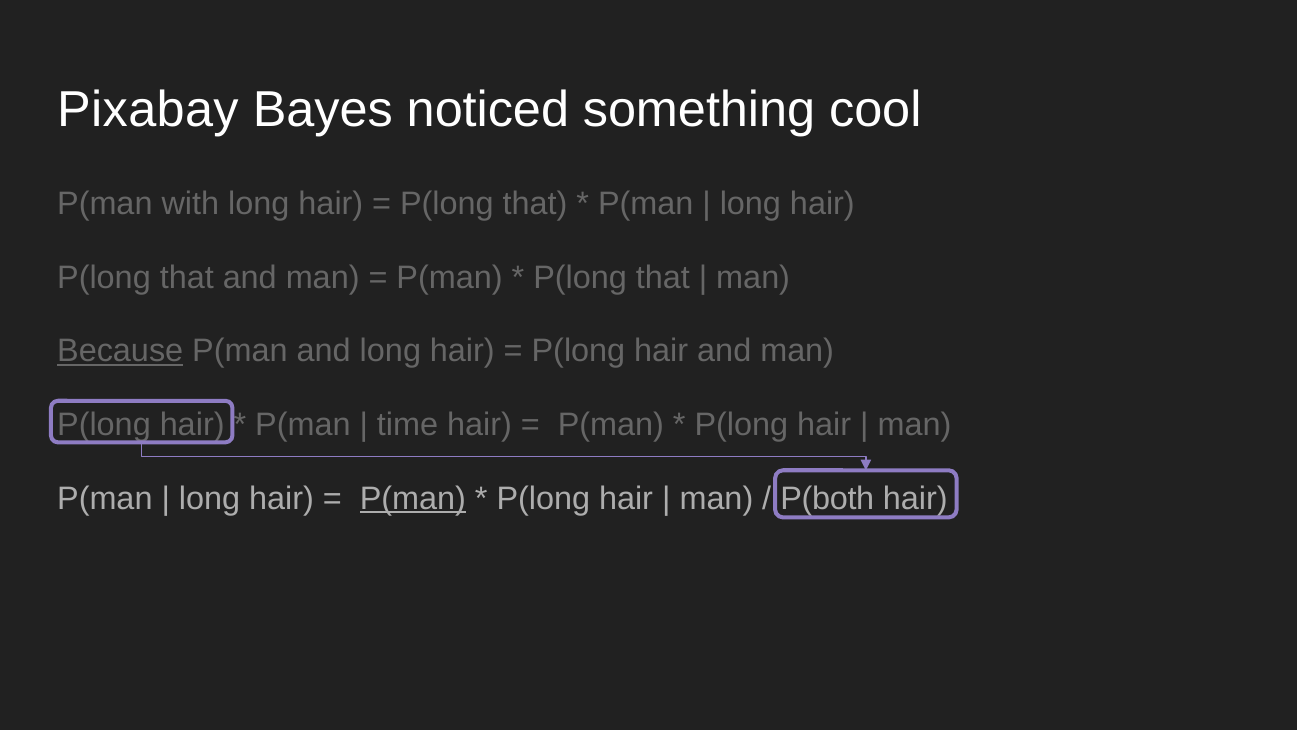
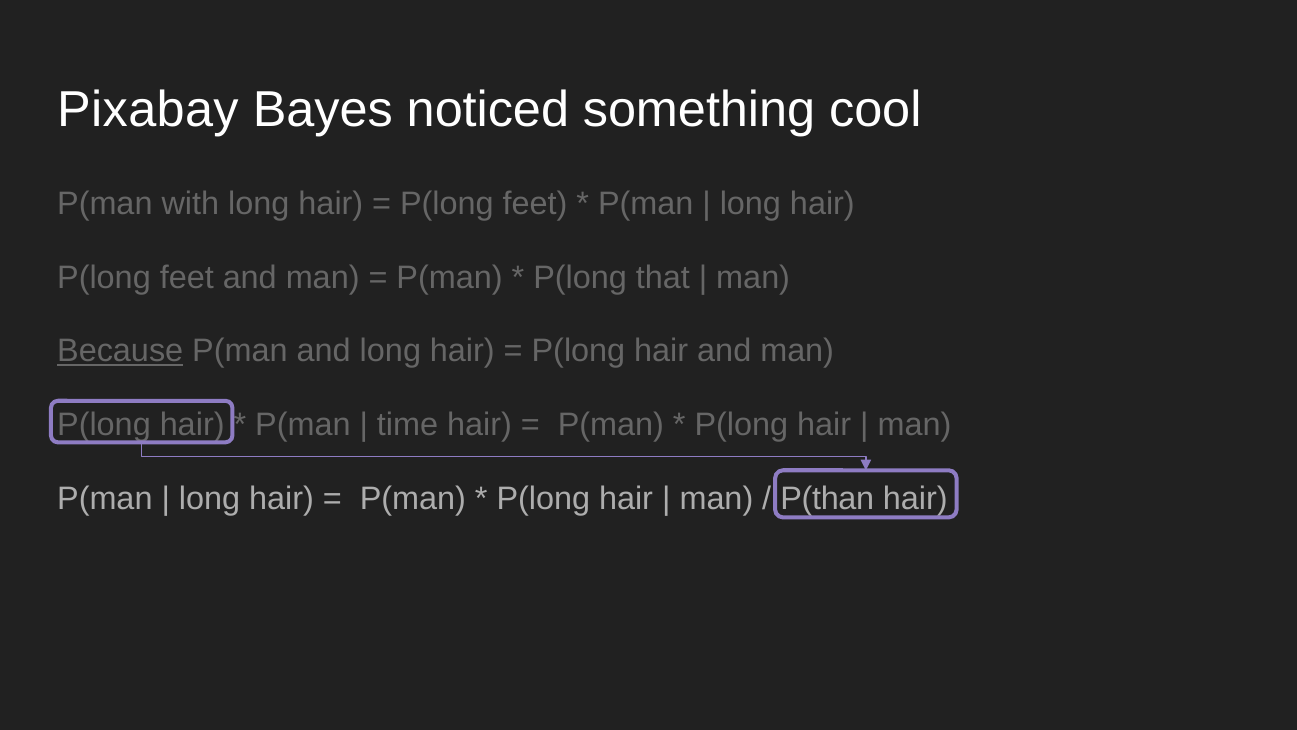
that: that -> feet (535, 204)
that: that -> feet (187, 277)
P(man underline: present -> none (413, 498)
P(both: P(both -> P(than (827, 498)
